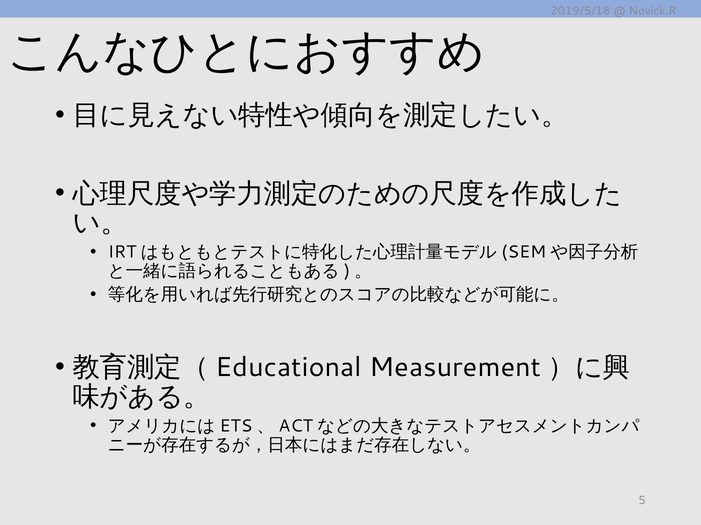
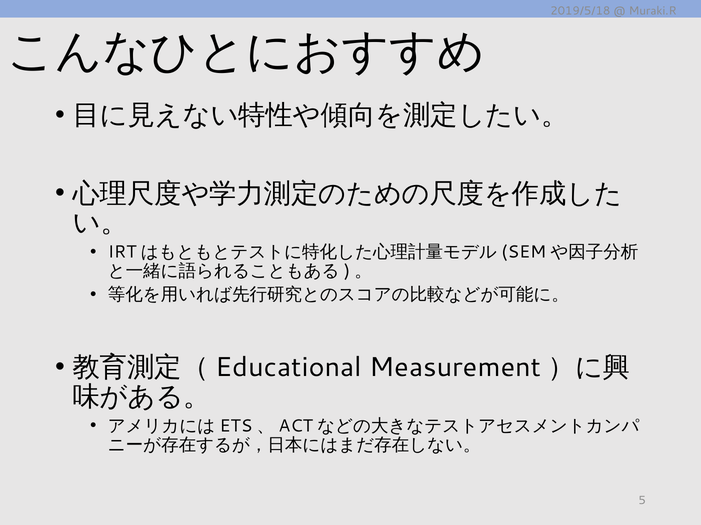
Novick.R: Novick.R -> Muraki.R (653, 11)
